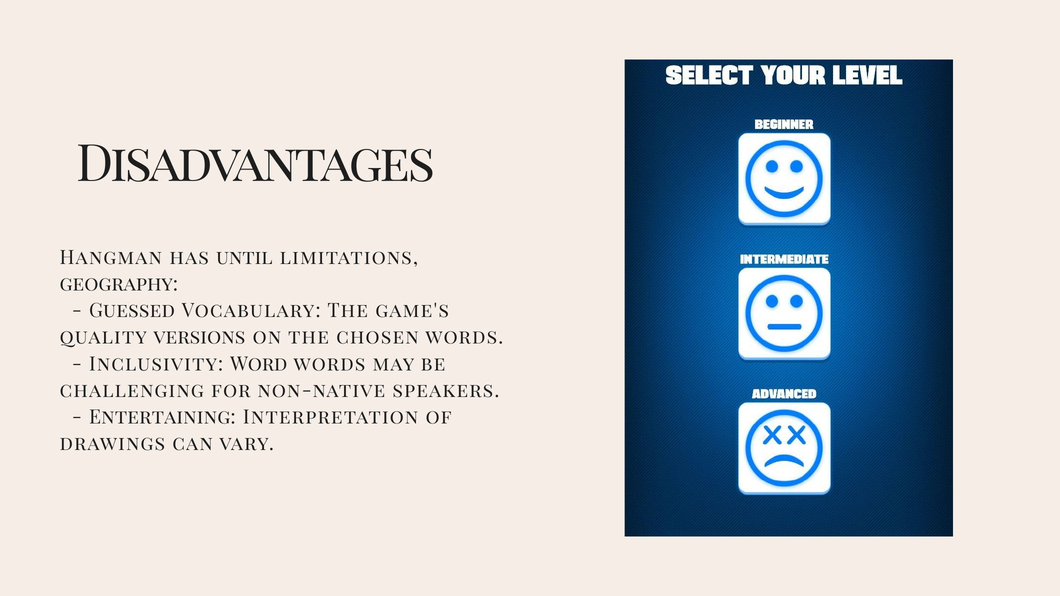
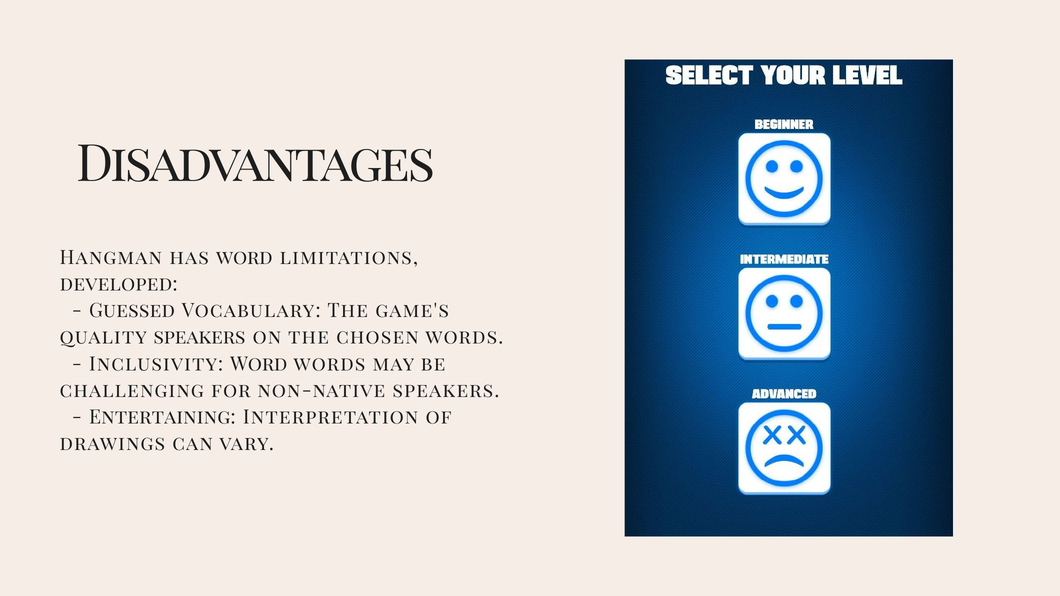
has until: until -> word (244, 258)
geography: geography -> developed (119, 284)
quality versions: versions -> speakers (199, 338)
